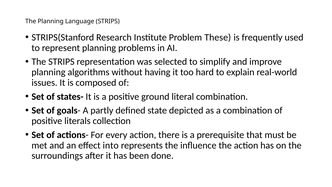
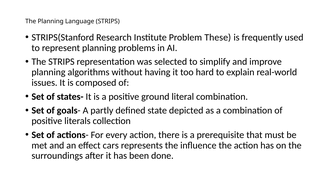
into: into -> cars (111, 145)
